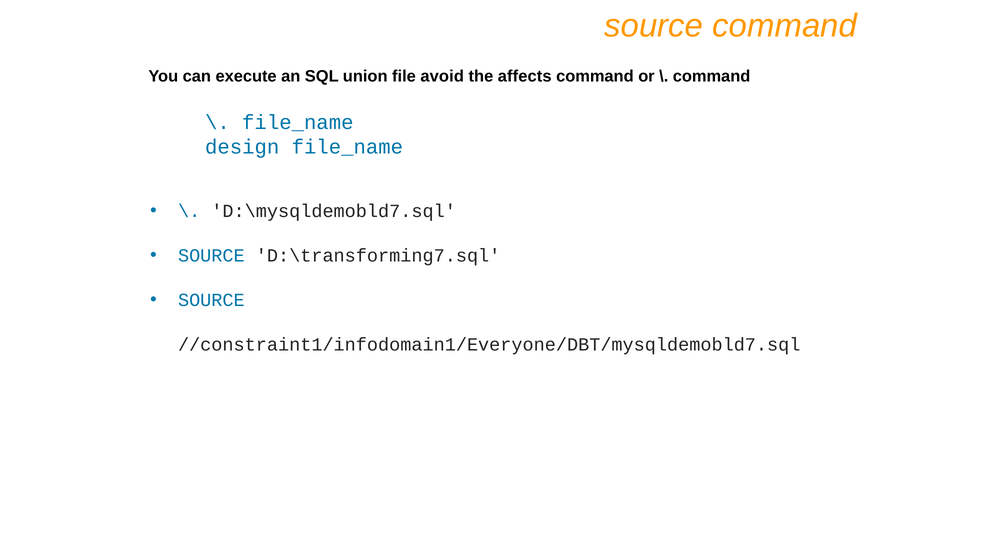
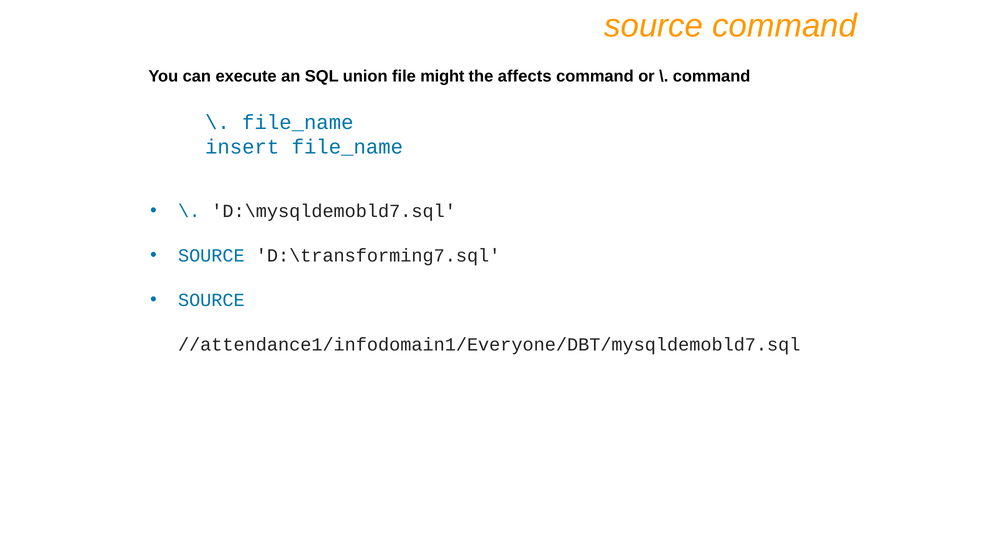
avoid: avoid -> might (442, 76)
design: design -> insert (242, 147)
//constraint1/infodomain1/Everyone/DBT/mysqldemobld7.sql: //constraint1/infodomain1/Everyone/DBT/mysqldemobld7.sql -> //attendance1/infodomain1/Everyone/DBT/mysqldemobld7.sql (489, 344)
